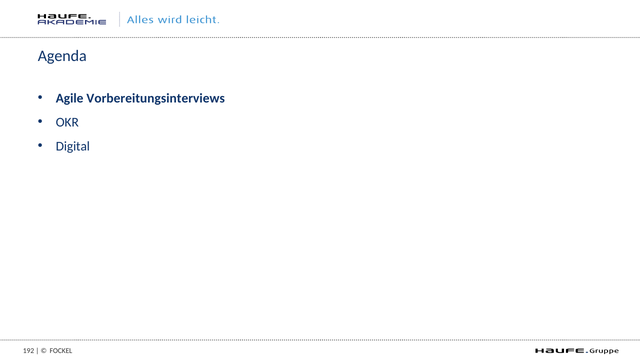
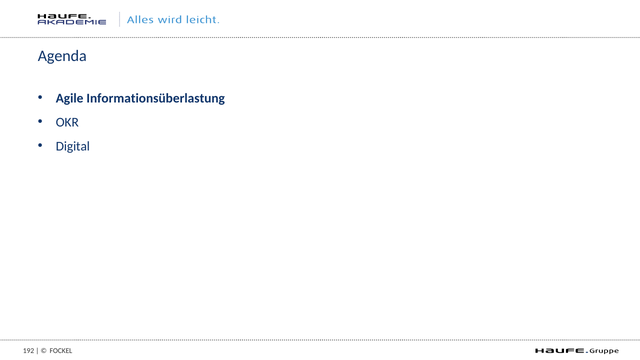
Vorbereitungsinterviews: Vorbereitungsinterviews -> Informationsüberlastung (156, 98)
